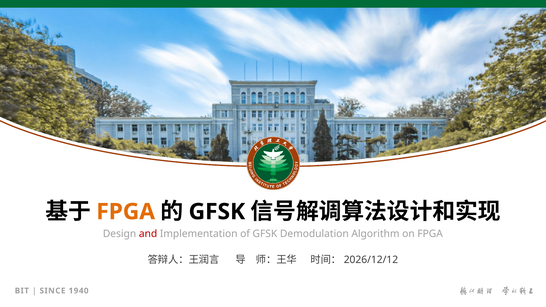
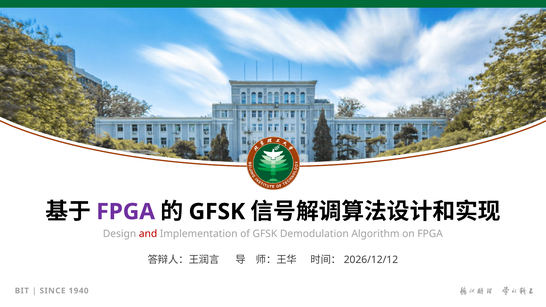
FPGA colour: orange -> purple (126, 212)
